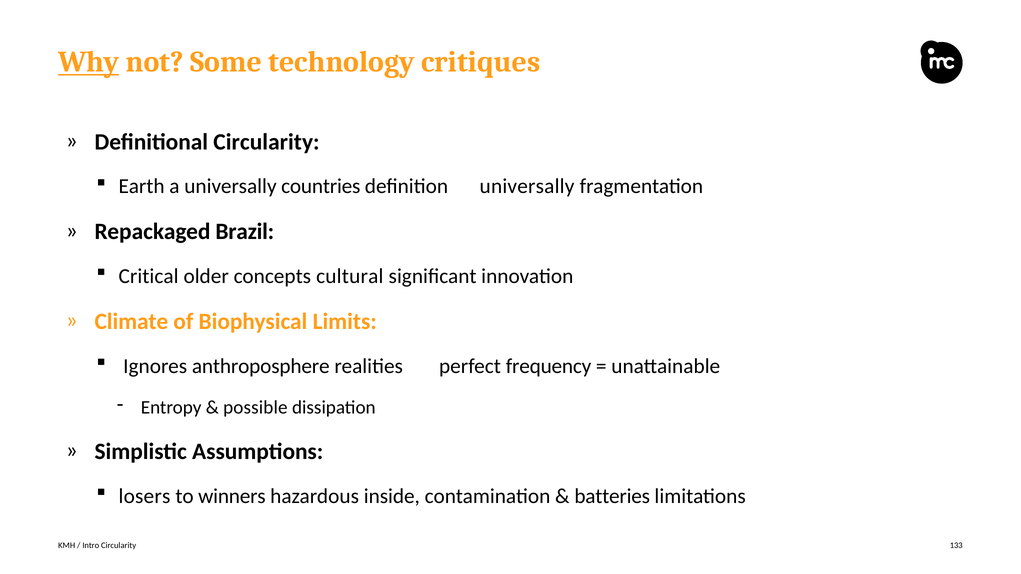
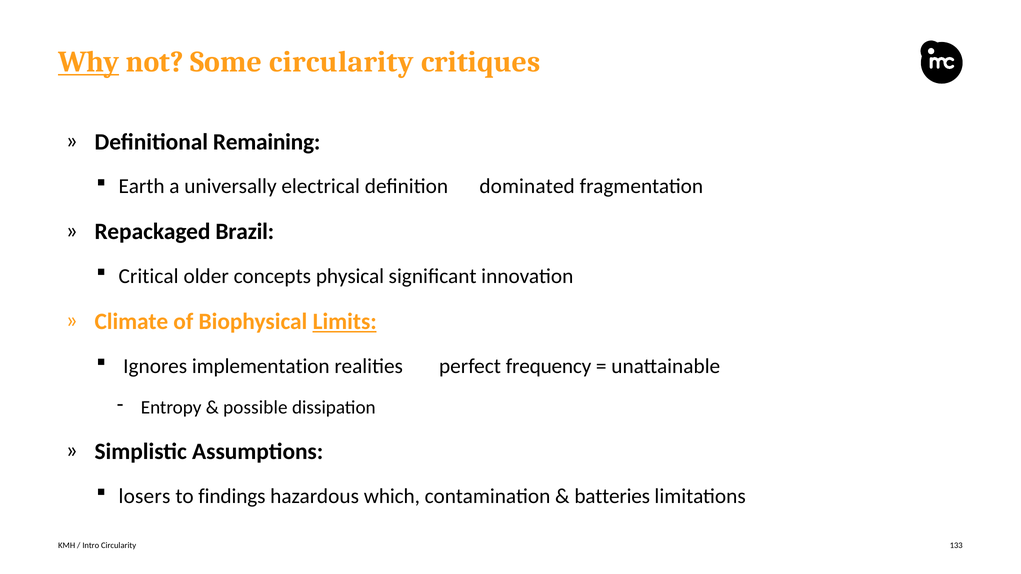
Some technology: technology -> circularity (341, 62)
Definitional Circularity: Circularity -> Remaining (267, 142)
countries: countries -> electrical (321, 187)
universally: universally -> dominated (527, 187)
cultural: cultural -> physical (350, 276)
Limits underline: none -> present (345, 322)
anthroposphere: anthroposphere -> implementation (261, 366)
winners: winners -> findings (232, 496)
inside: inside -> which (392, 496)
